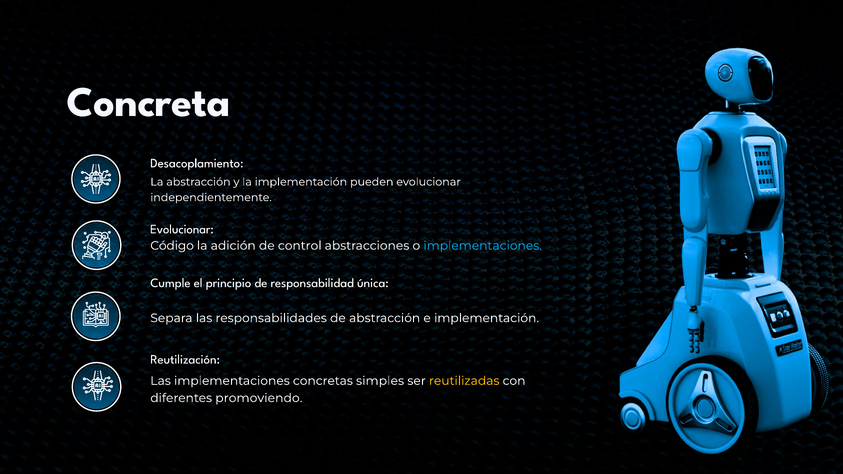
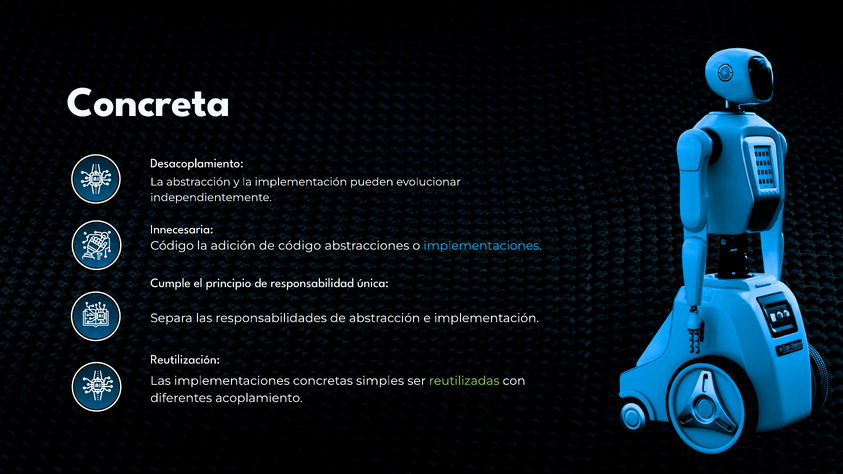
Evolucionar: Evolucionar -> Innecesaria (182, 229)
de control: control -> código (300, 246)
reutilizadas colour: yellow -> light green (464, 381)
promoviendo: promoviendo -> acoplamiento (259, 398)
